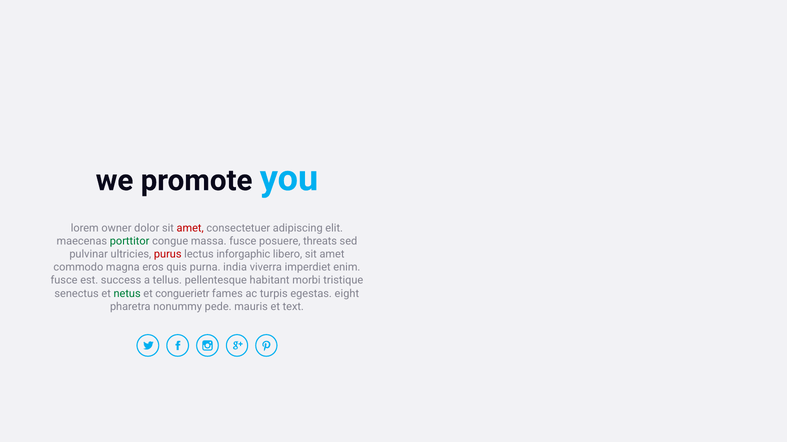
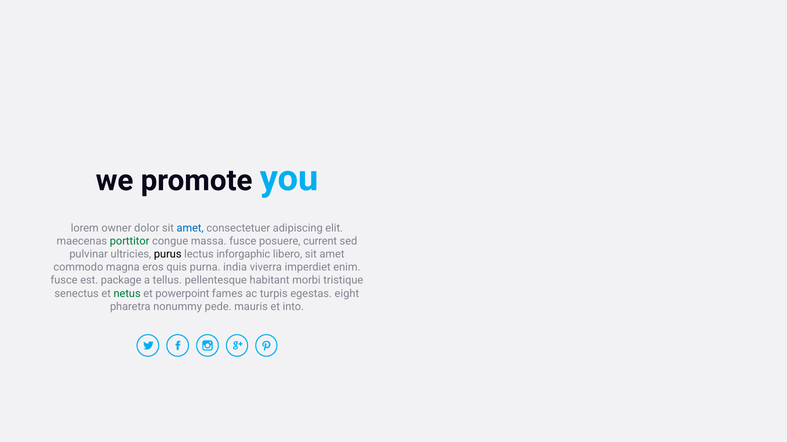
amet colour: red -> blue (190, 228)
threats: threats -> current (320, 241)
purus colour: red -> black (168, 255)
success: success -> package (121, 281)
conguerietr: conguerietr -> powerpoint (182, 294)
text: text -> into (293, 307)
